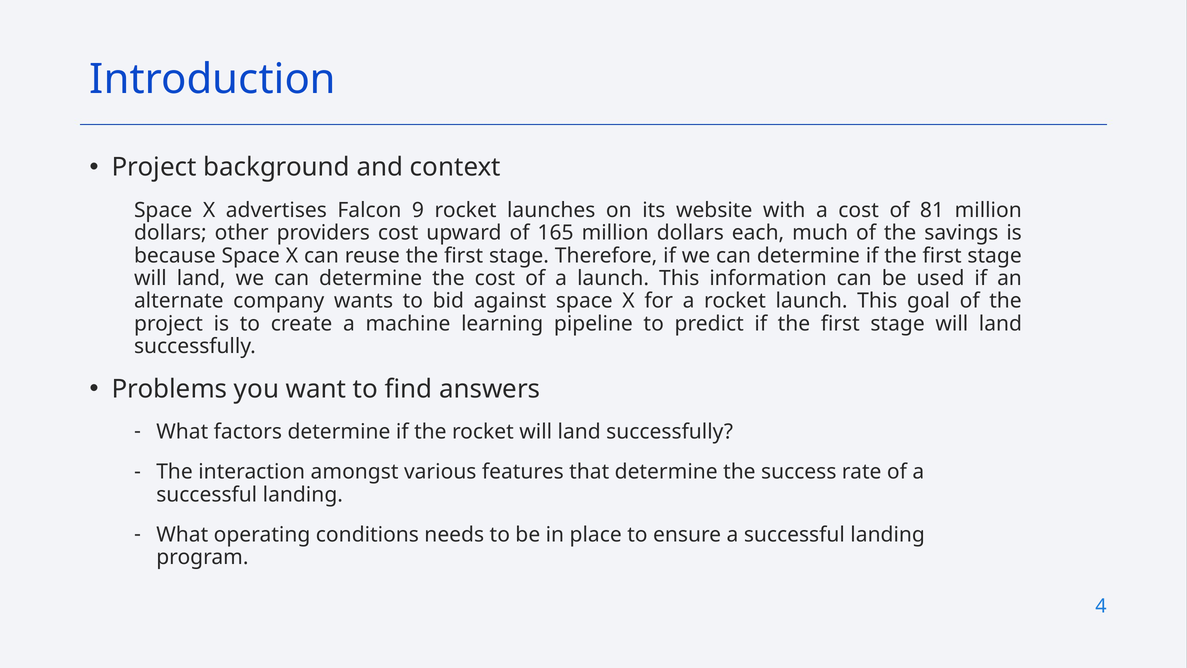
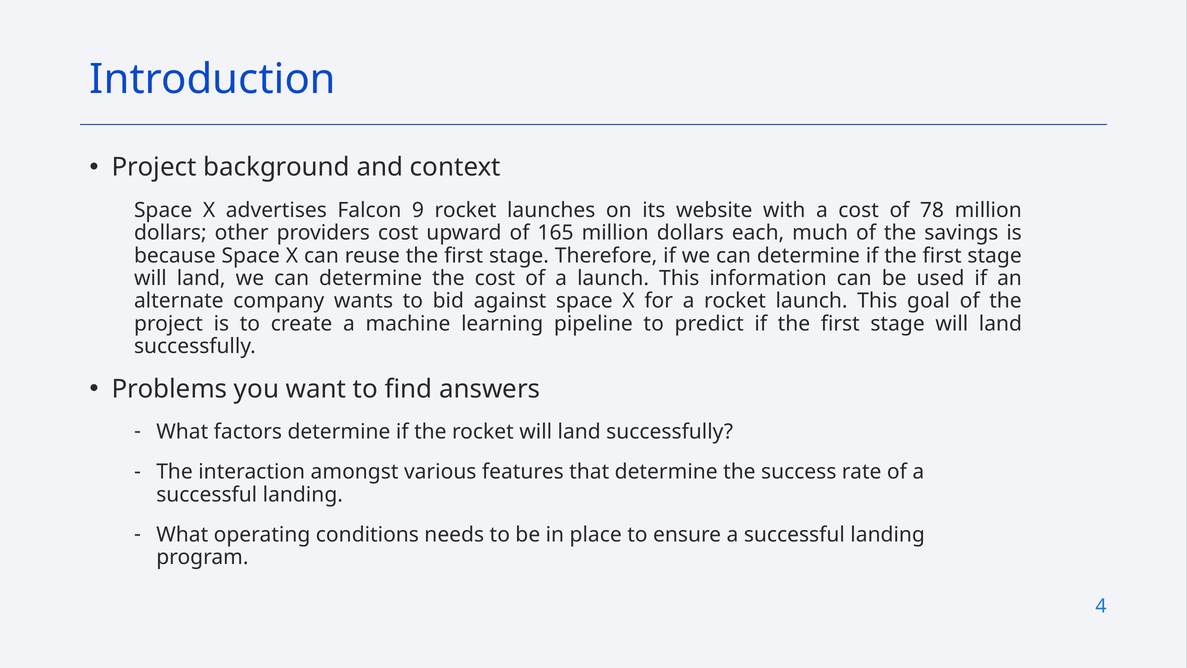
81: 81 -> 78 (932, 210)
